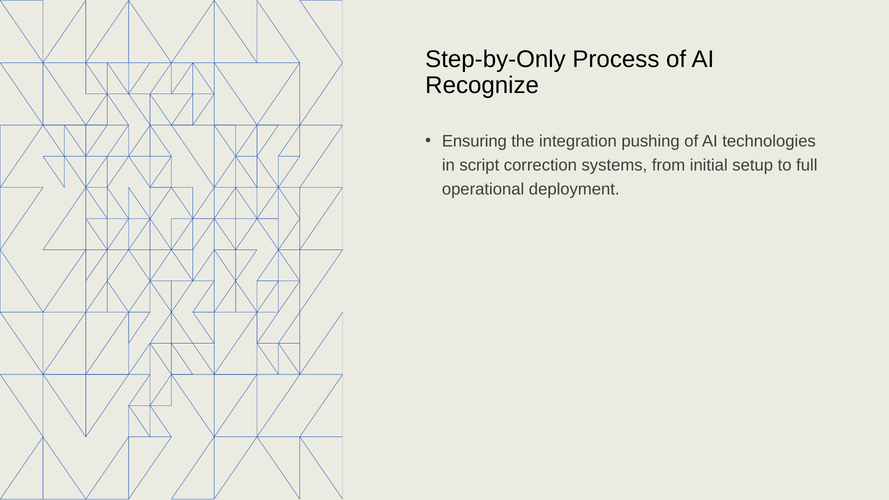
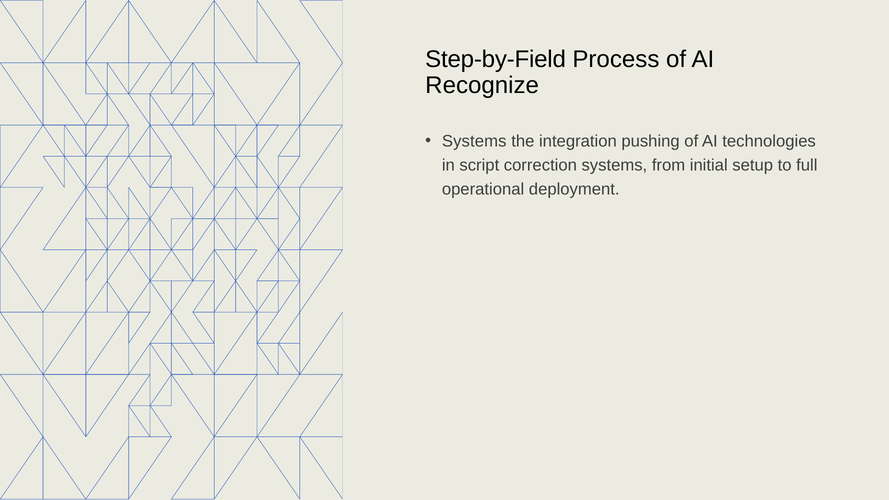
Step-by-Only: Step-by-Only -> Step-by-Field (496, 60)
Ensuring: Ensuring -> Systems (474, 141)
